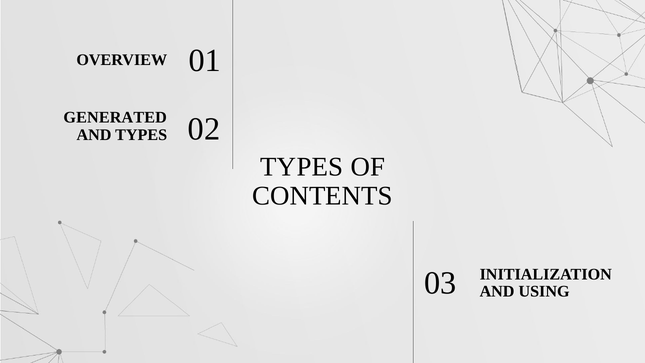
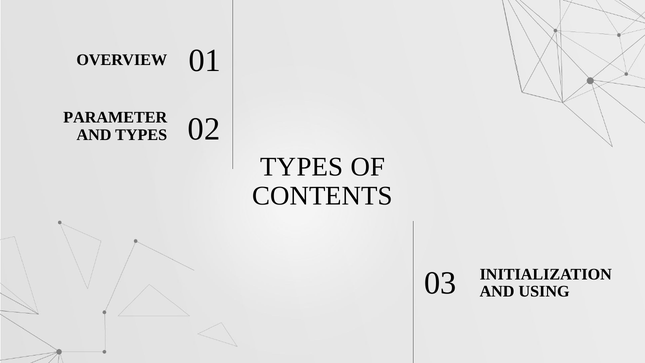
GENERATED: GENERATED -> PARAMETER (115, 118)
